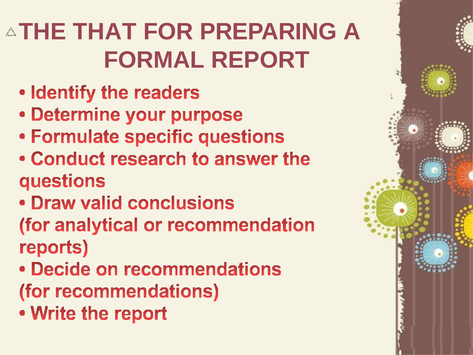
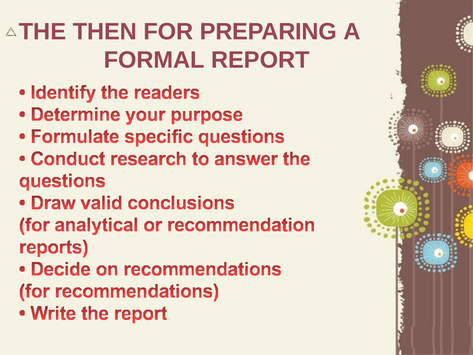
THAT: THAT -> THEN (105, 32)
